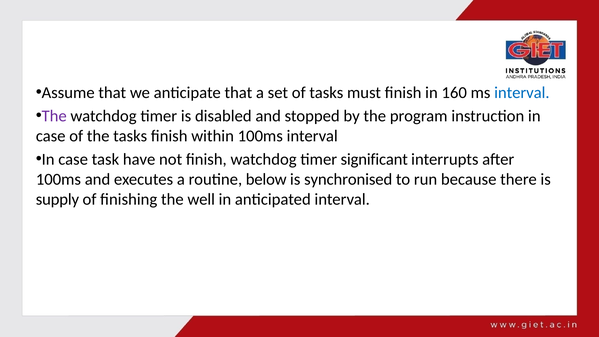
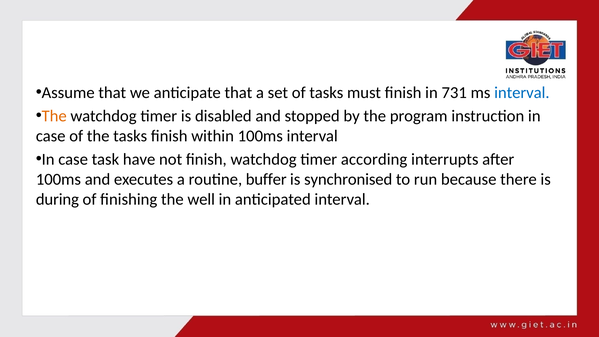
160: 160 -> 731 (454, 93)
The colour: purple -> orange (54, 116)
significant: significant -> according (374, 159)
below: below -> buffer (266, 179)
supply: supply -> during (57, 199)
